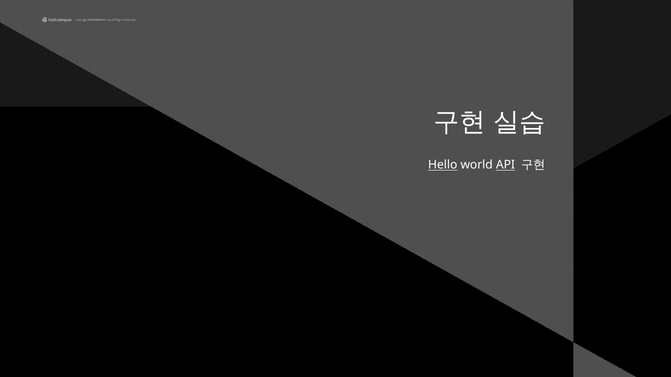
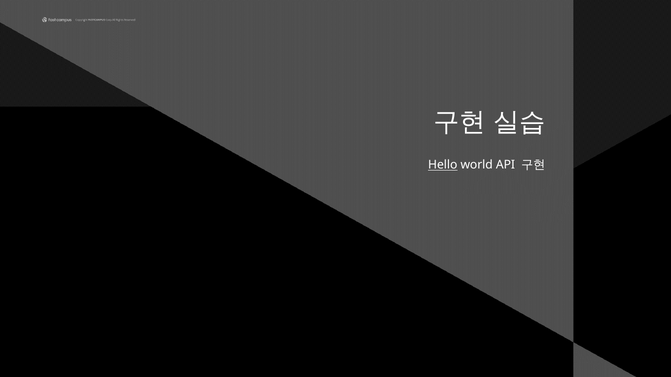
API underline: present -> none (506, 165)
